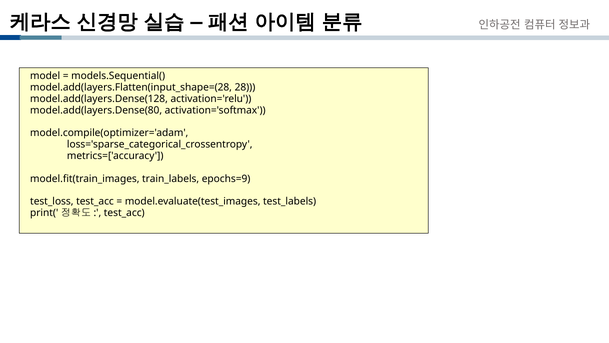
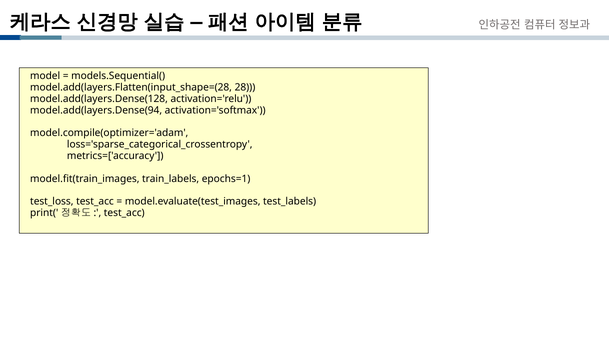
model.add(layers.Dense(80: model.add(layers.Dense(80 -> model.add(layers.Dense(94 (96, 110)
epochs=9: epochs=9 -> epochs=1 (226, 179)
